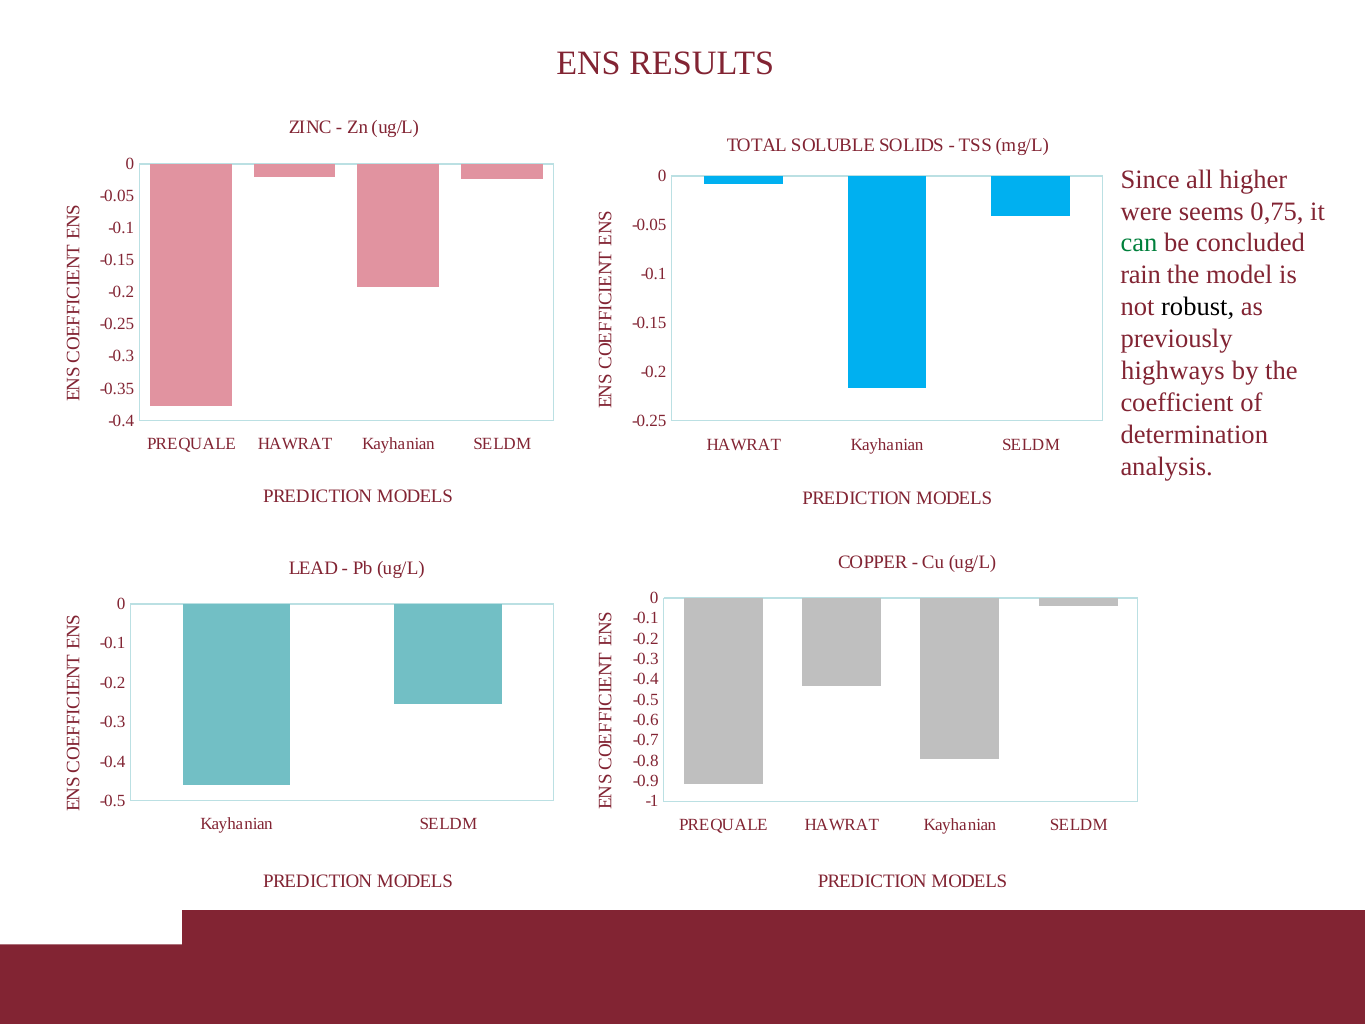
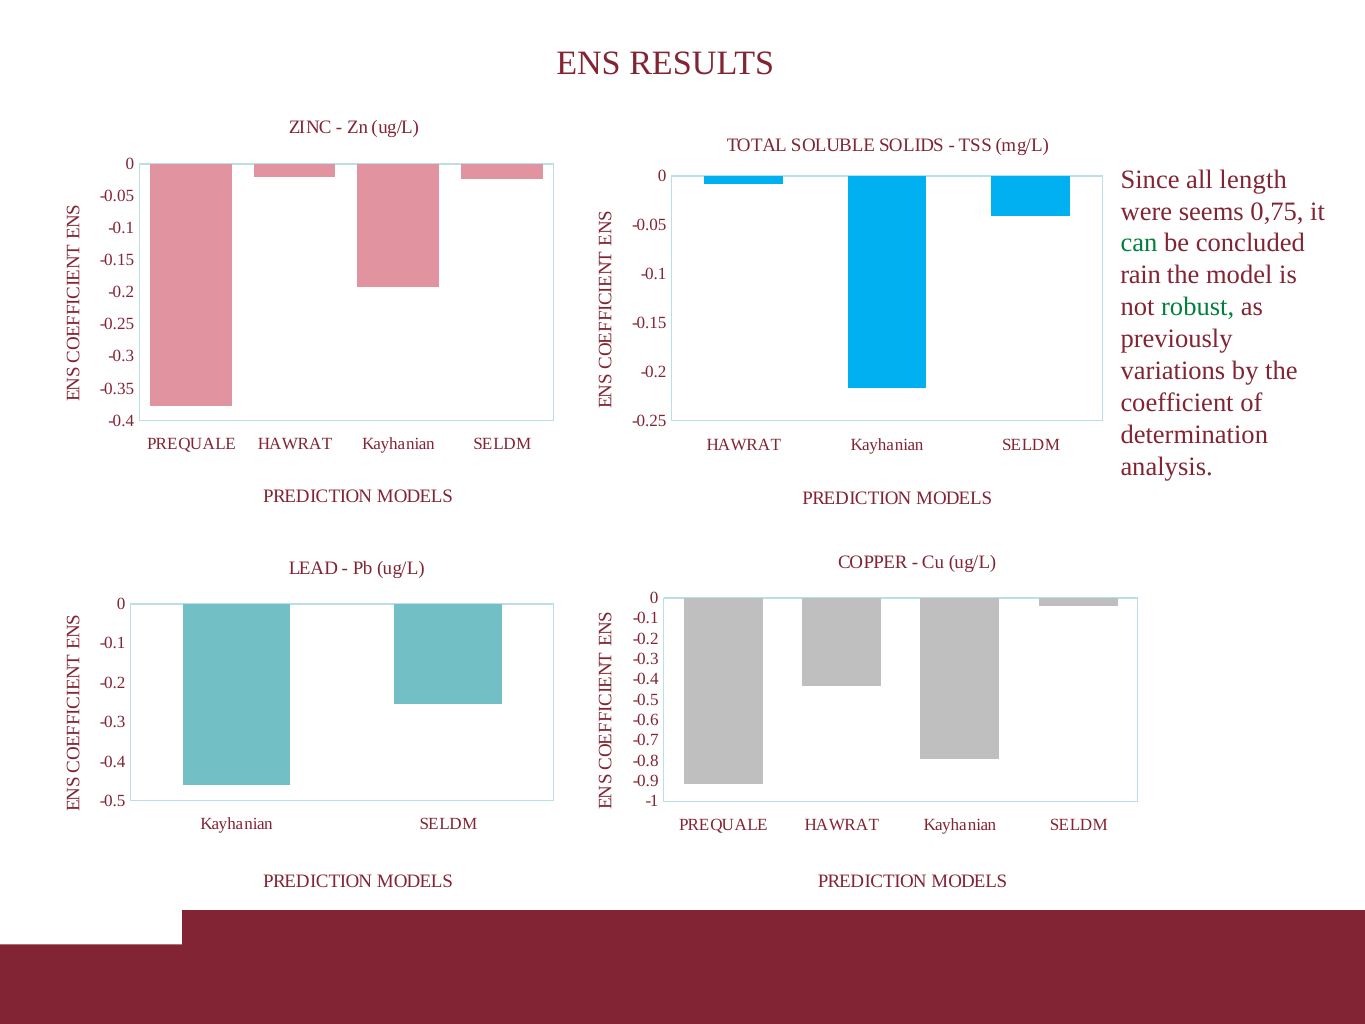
higher: higher -> length (1253, 179)
robust colour: black -> green (1198, 307)
highways: highways -> variations (1173, 371)
